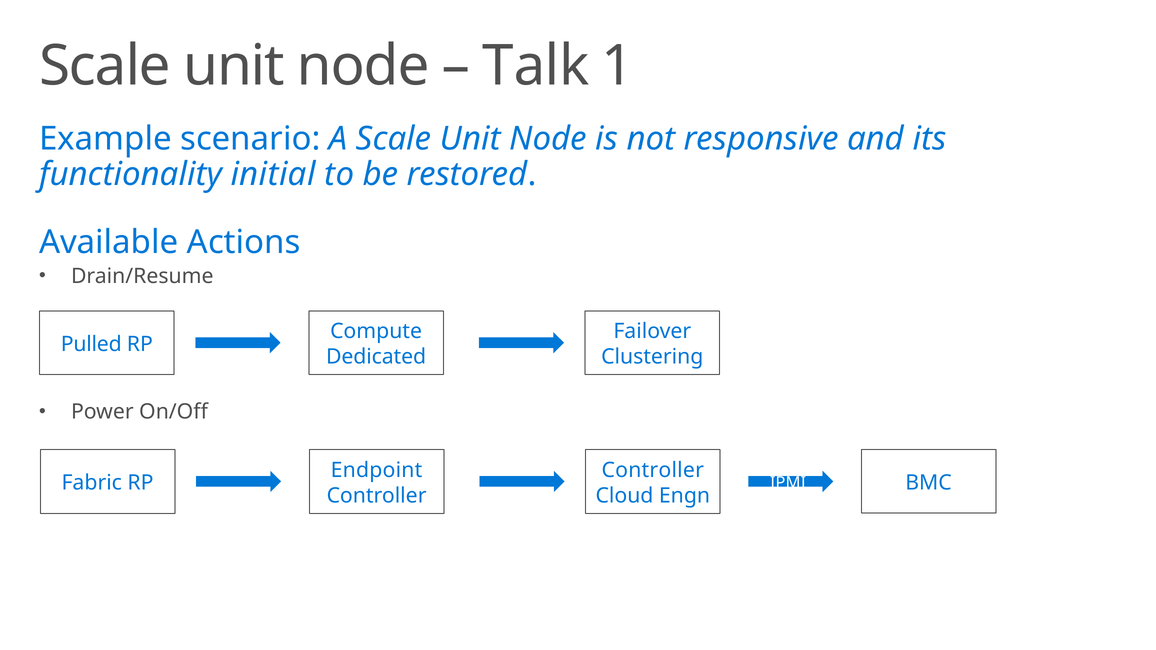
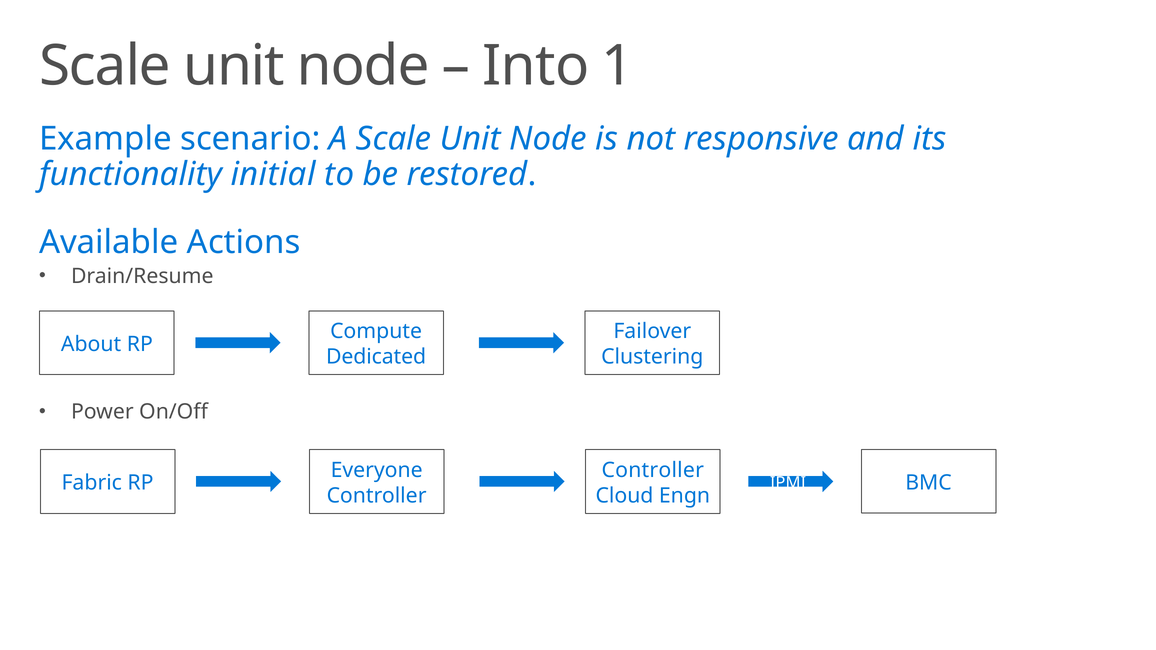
Talk: Talk -> Into (536, 66)
Pulled: Pulled -> About (91, 344)
Endpoint: Endpoint -> Everyone (377, 470)
